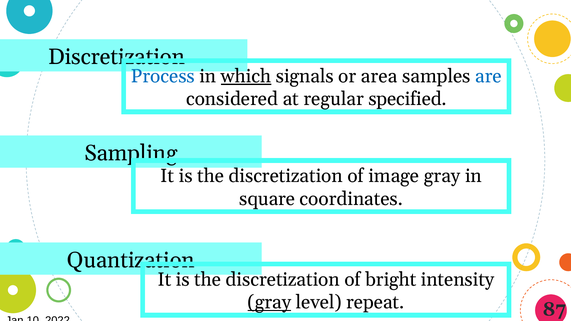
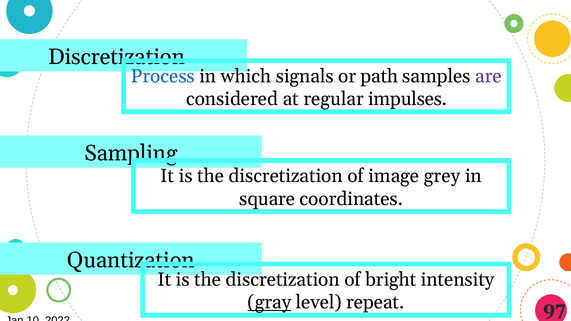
which underline: present -> none (246, 76)
area: area -> path (379, 76)
are colour: blue -> purple (488, 76)
specified: specified -> impulses (408, 99)
image gray: gray -> grey (442, 176)
87: 87 -> 97 (554, 309)
